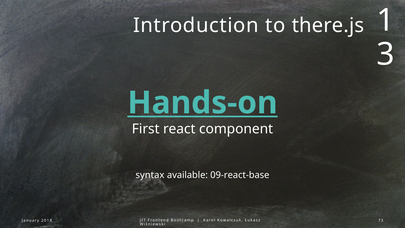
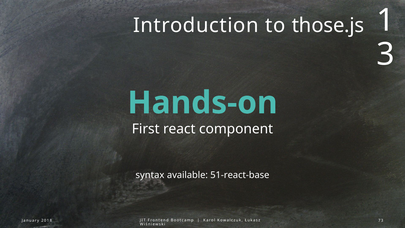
there.js: there.js -> those.js (328, 26)
Hands-on underline: present -> none (203, 103)
09-react-base: 09-react-base -> 51-react-base (240, 175)
